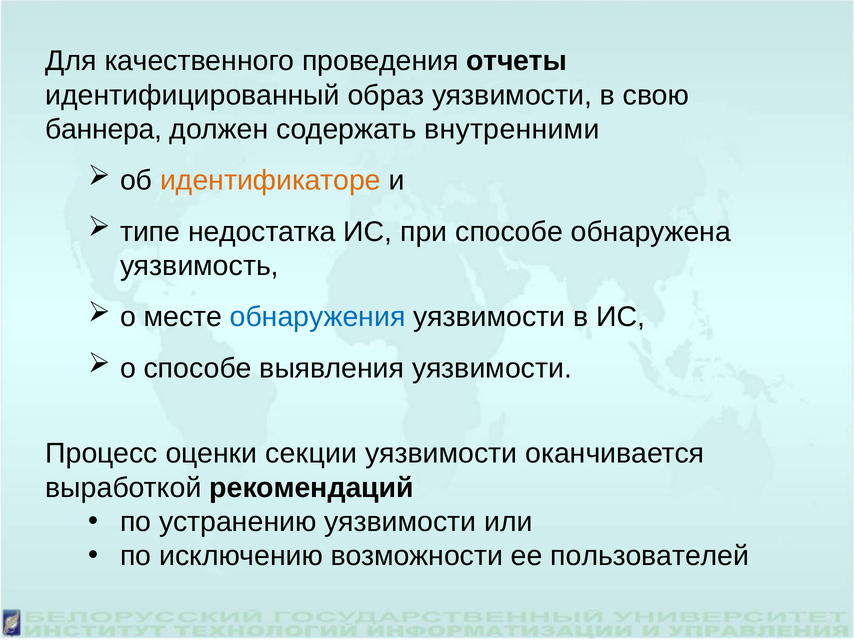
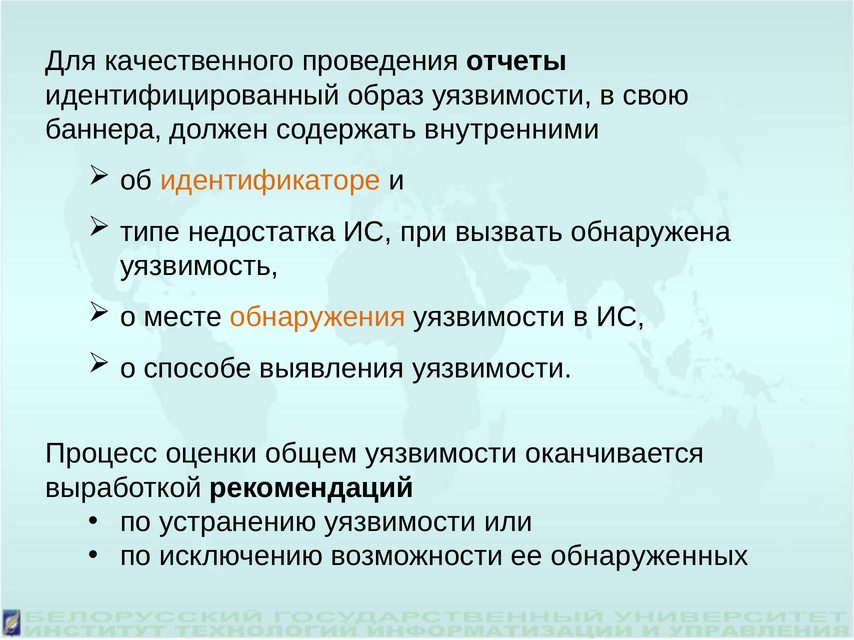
при способе: способе -> вызвать (509, 232)
обнаружения colour: blue -> orange (318, 317)
секции: секции -> общем (311, 454)
пользователей: пользователей -> обнаруженных (650, 556)
